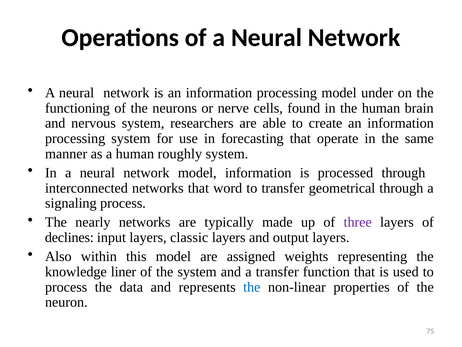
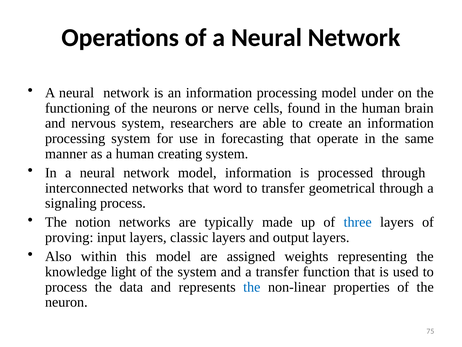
roughly: roughly -> creating (180, 154)
nearly: nearly -> notion (93, 222)
three colour: purple -> blue (358, 222)
declines: declines -> proving (69, 237)
liner: liner -> light (124, 271)
